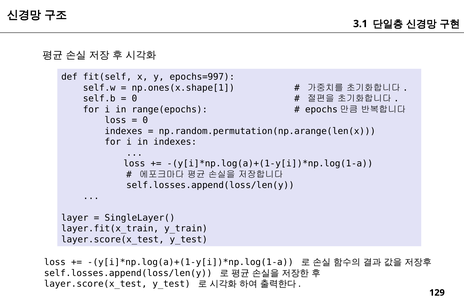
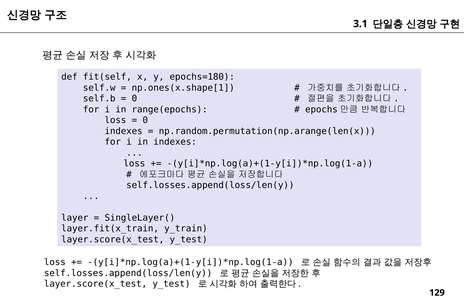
epochs=997: epochs=997 -> epochs=180 (202, 77)
